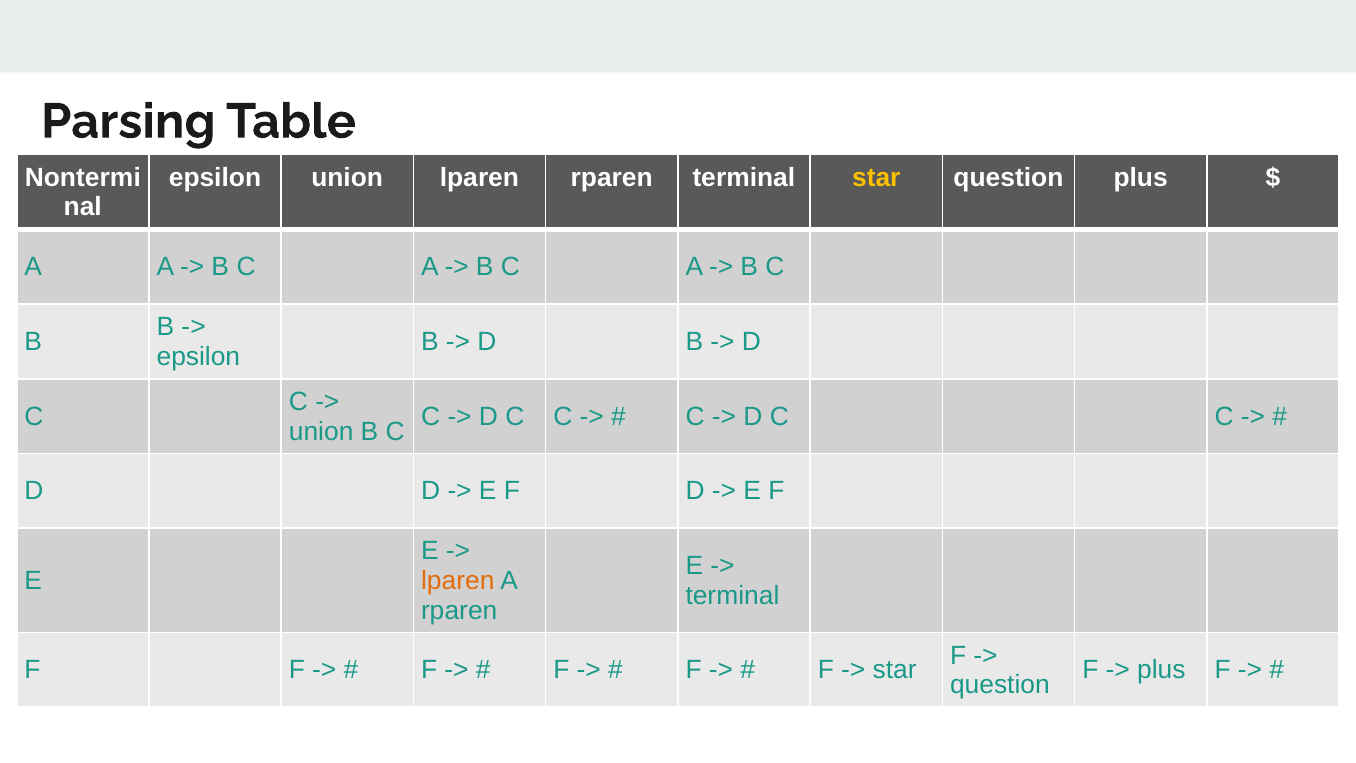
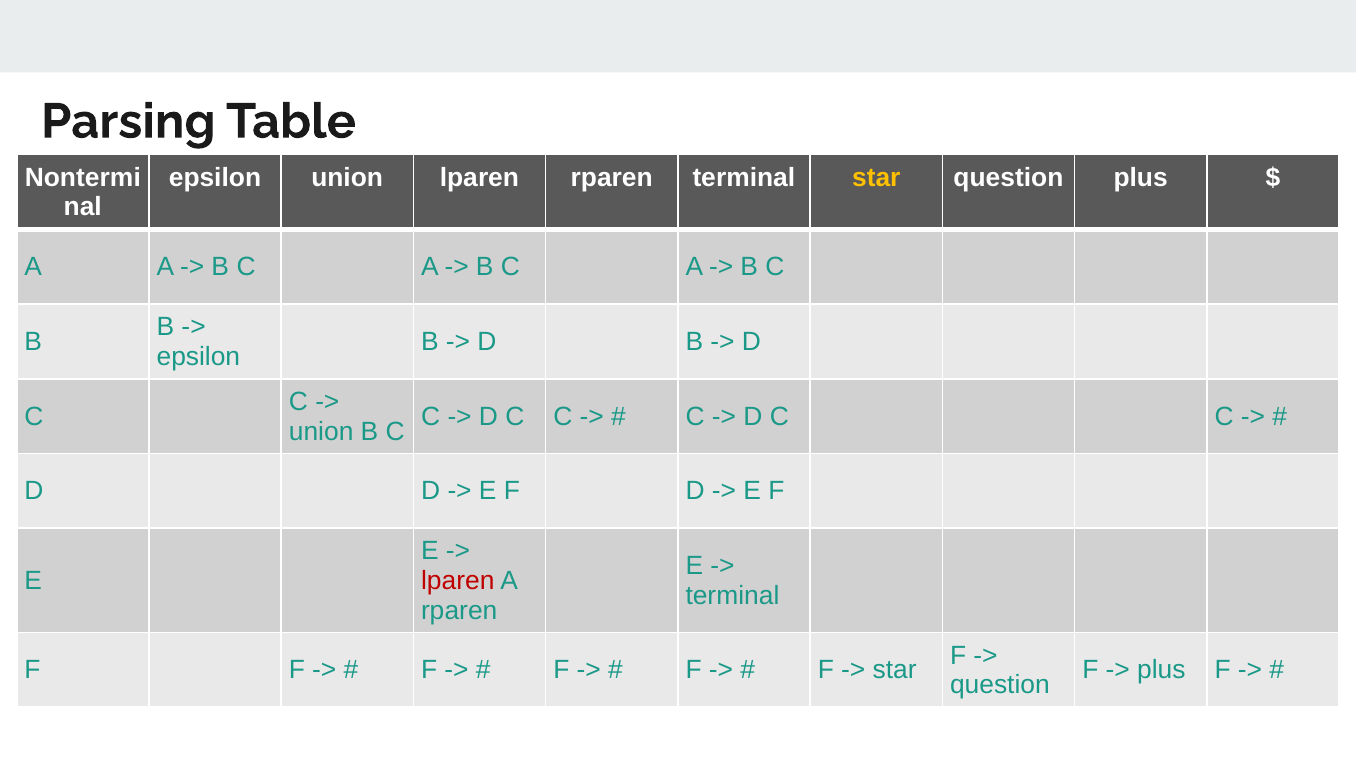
lparen colour: orange -> red (458, 581)
